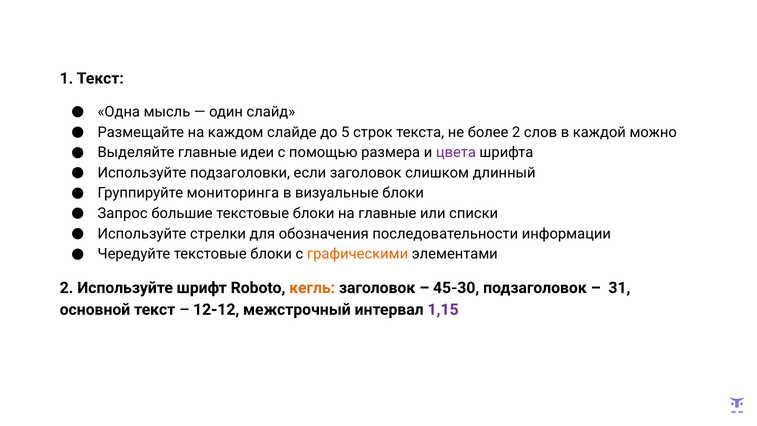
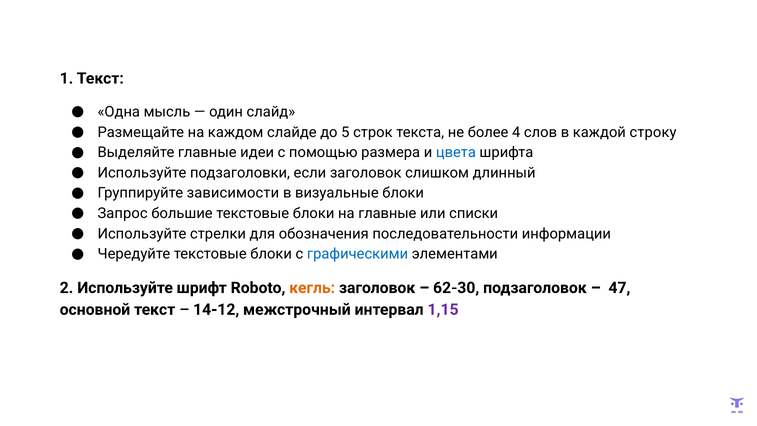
более 2: 2 -> 4 (516, 132)
можно: можно -> строку (653, 132)
цвета colour: purple -> blue (456, 152)
мониторинга: мониторинга -> зависимости (233, 193)
графическими colour: orange -> blue (358, 254)
45-30: 45-30 -> 62-30 (456, 288)
31: 31 -> 47 (619, 288)
12-12: 12-12 -> 14-12 (216, 309)
